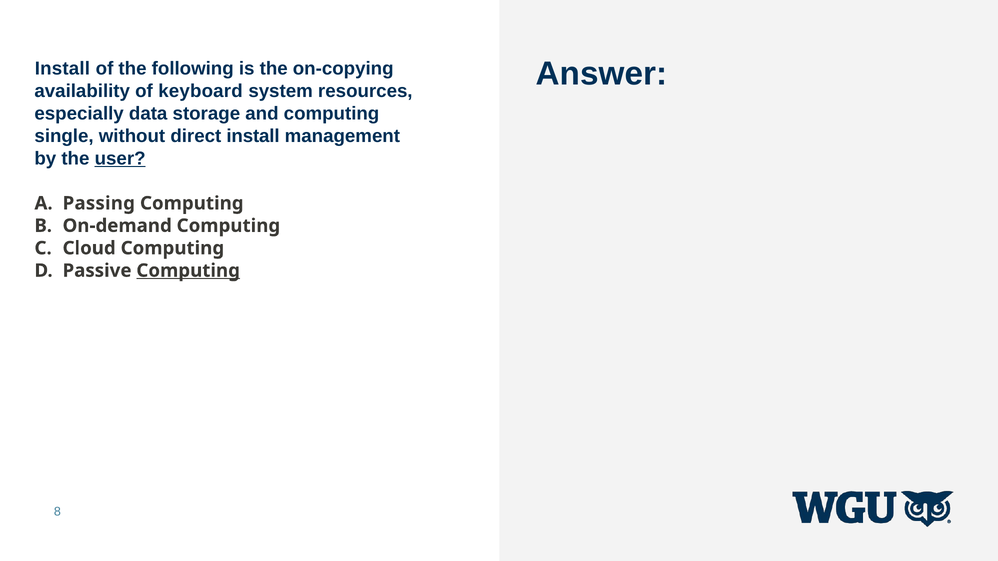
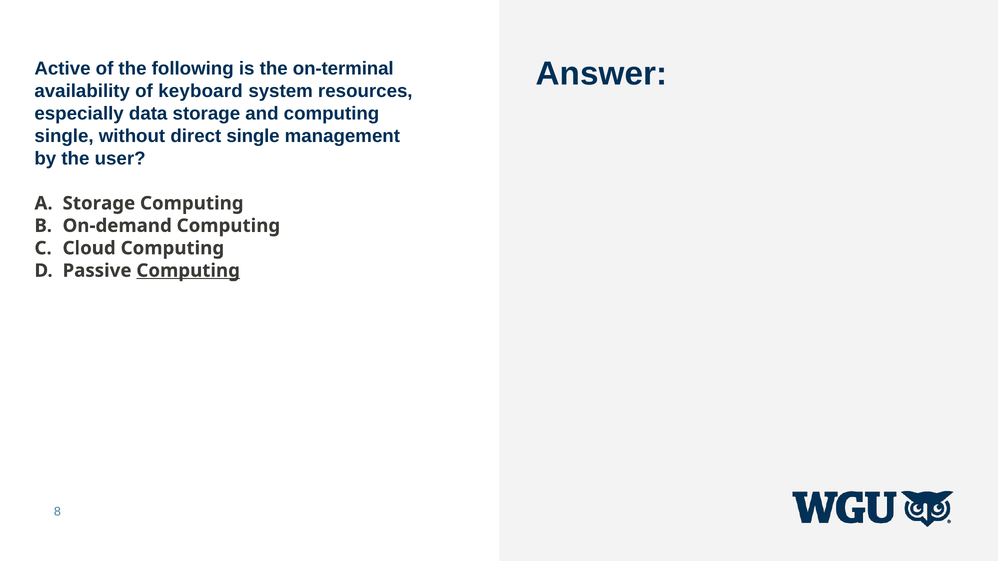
Install: Install -> Active (63, 69)
on-copying: on-copying -> on-terminal (343, 69)
direct install: install -> single (253, 136)
user underline: present -> none (120, 158)
Passing: Passing -> Storage (99, 203)
